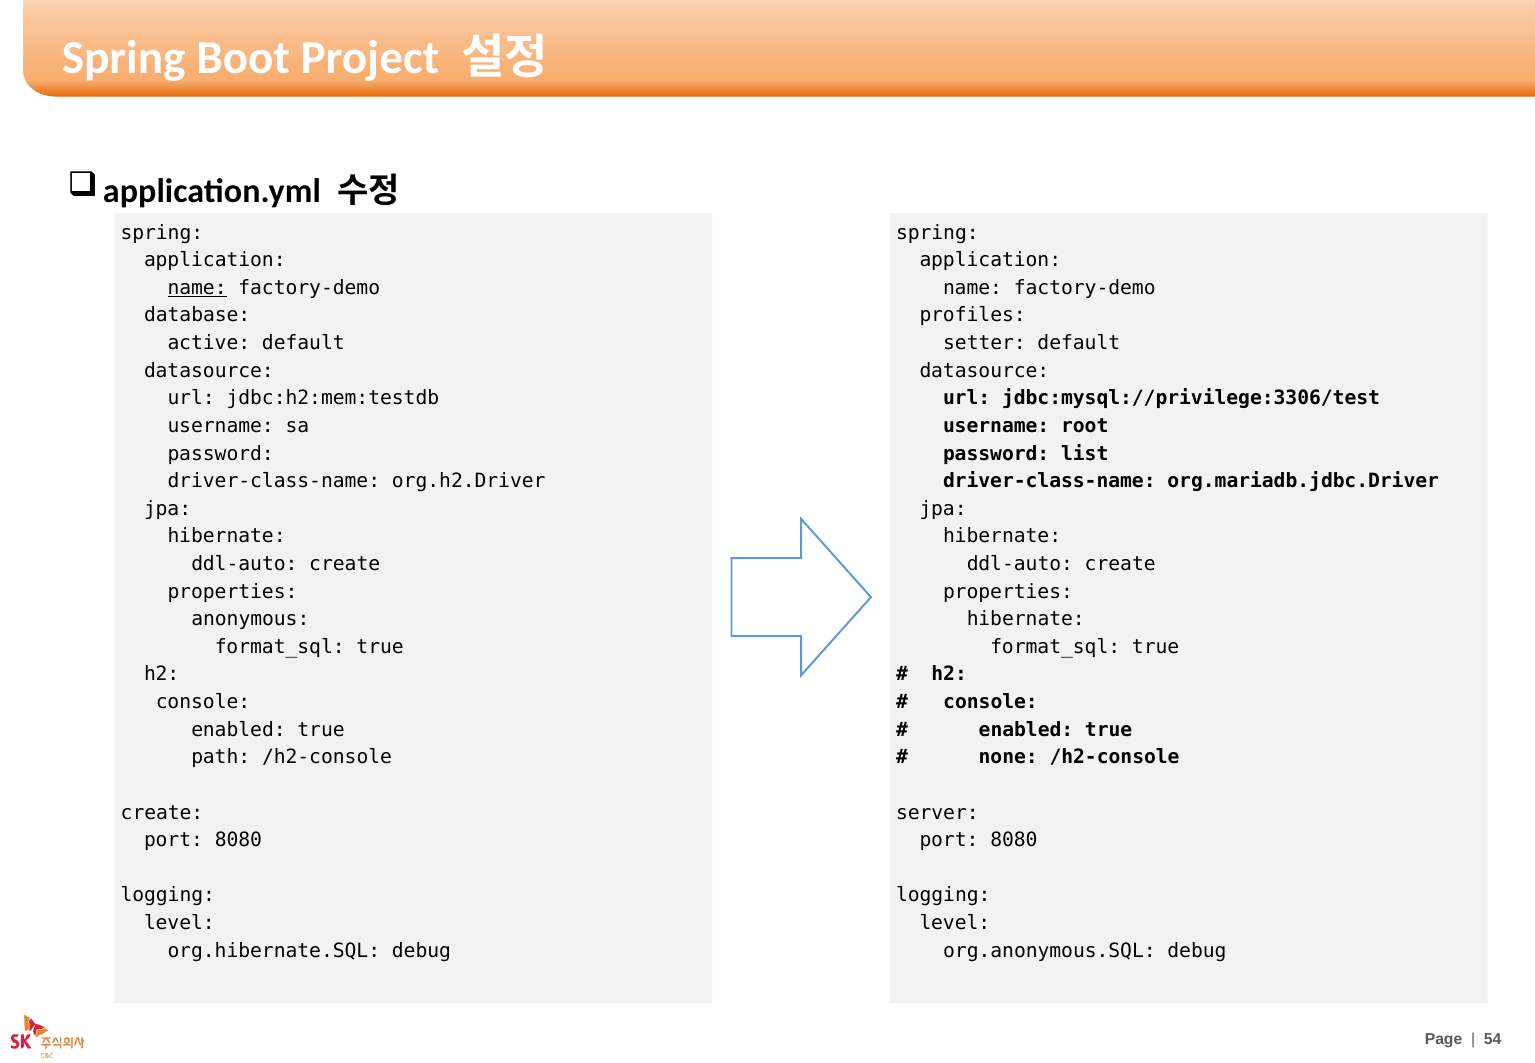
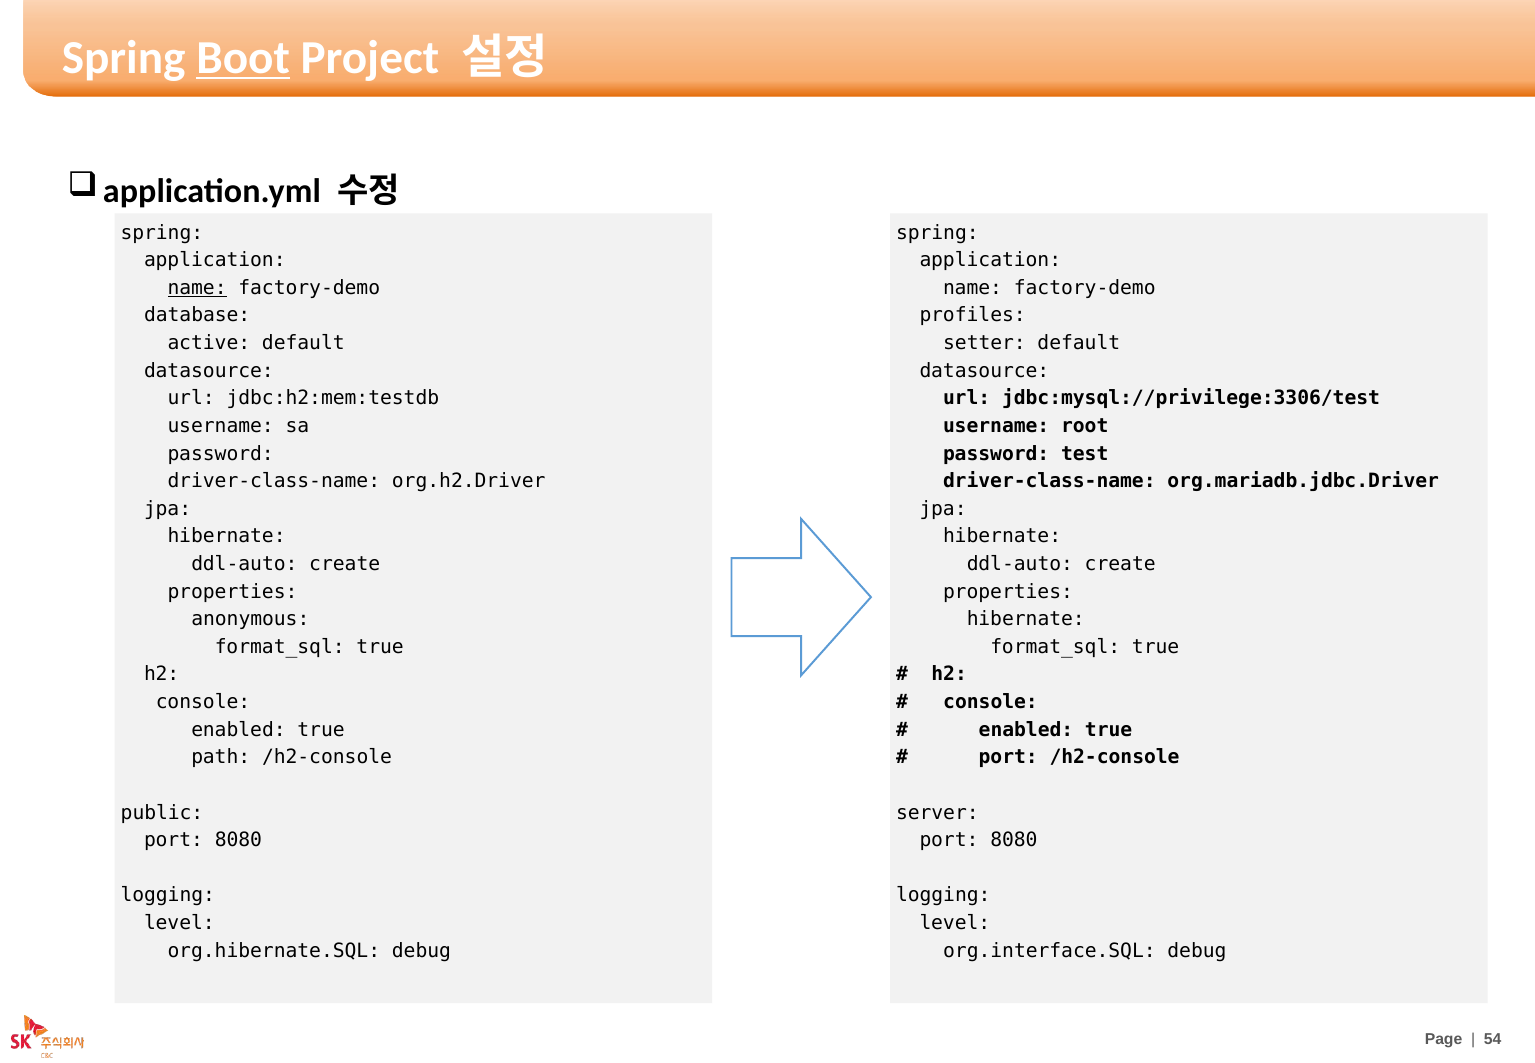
Boot underline: none -> present (243, 58)
list: list -> test (1085, 453)
none: none -> port (1008, 757)
create: create -> public (162, 812)
org.anonymous.SQL: org.anonymous.SQL -> org.interface.SQL (1049, 950)
